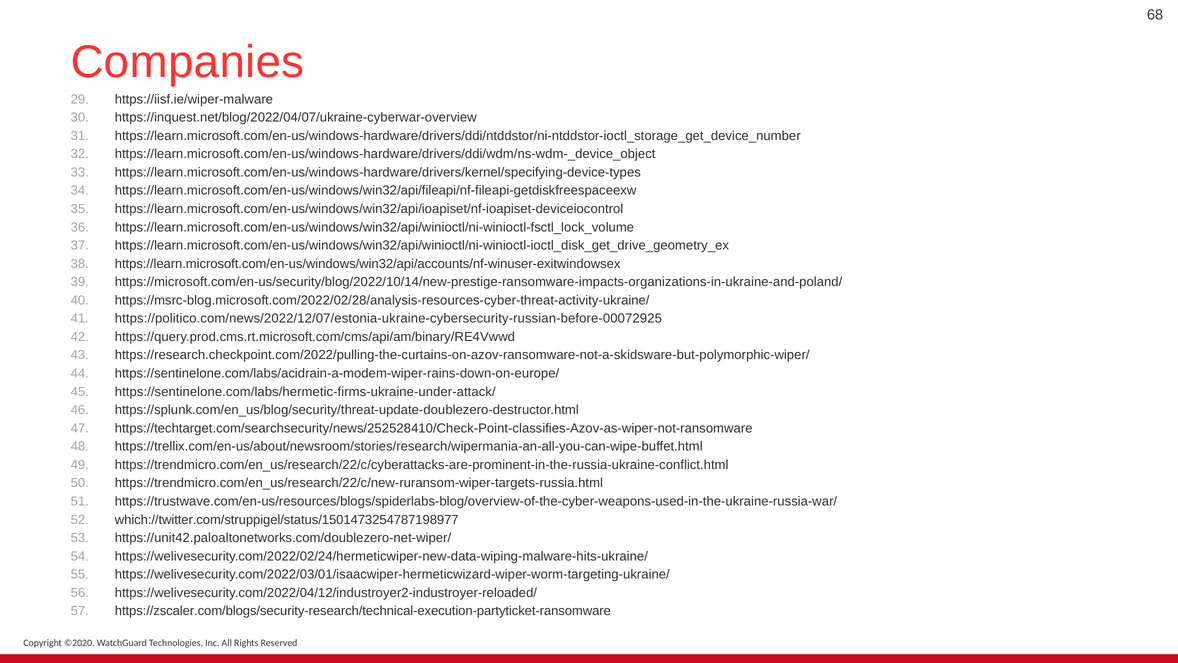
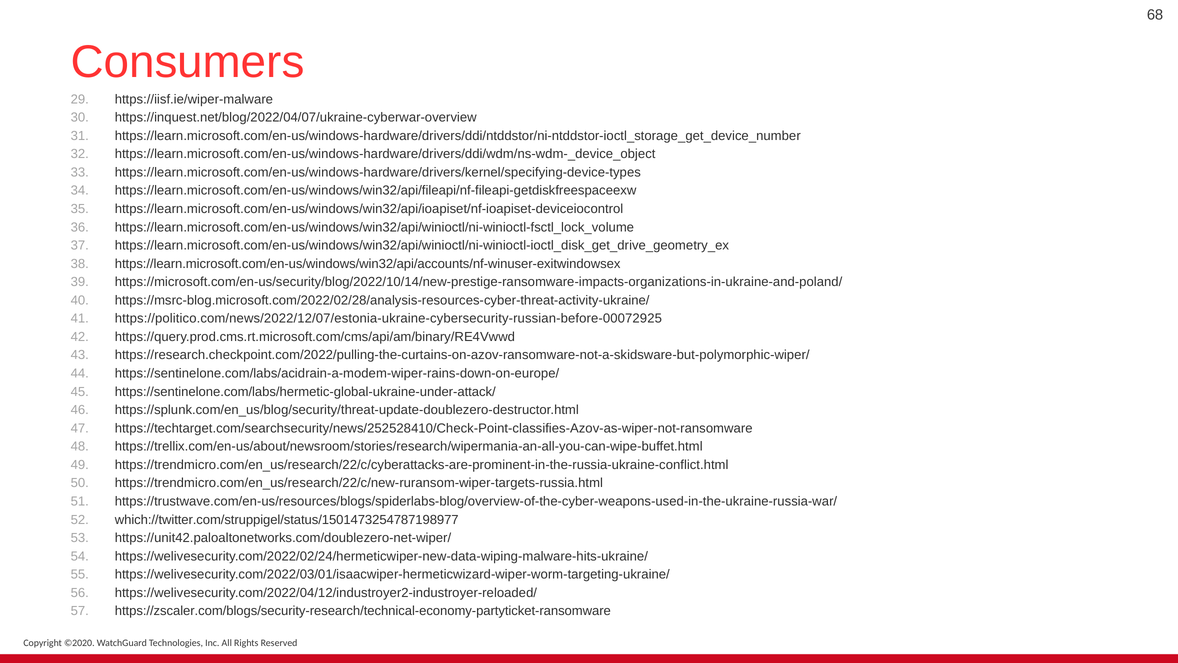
Companies: Companies -> Consumers (188, 62)
https://sentinelone.com/labs/hermetic-firms-ukraine-under-attack/: https://sentinelone.com/labs/hermetic-firms-ukraine-under-attack/ -> https://sentinelone.com/labs/hermetic-global-ukraine-under-attack/ (305, 392)
https://zscaler.com/blogs/security-research/technical-execution-partyticket-ransomware: https://zscaler.com/blogs/security-research/technical-execution-partyticket-ransomware -> https://zscaler.com/blogs/security-research/technical-economy-partyticket-ransomware (363, 611)
